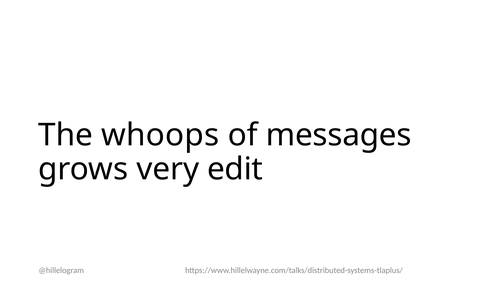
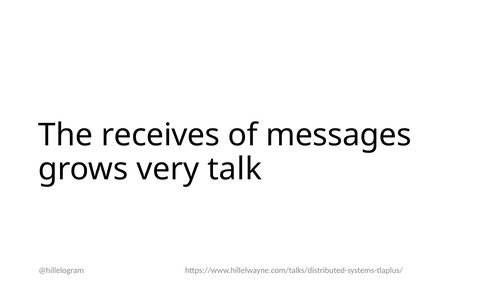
whoops: whoops -> receives (161, 135)
edit: edit -> talk (235, 169)
